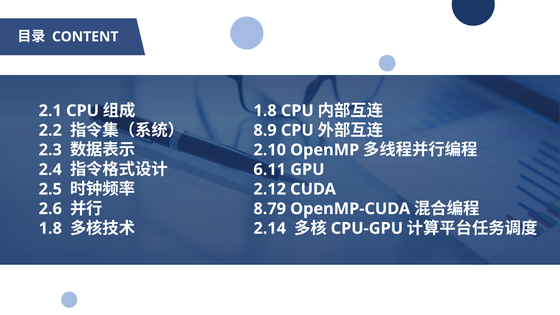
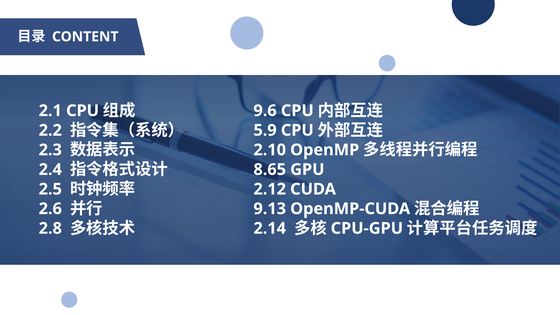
1.8: 1.8 -> 9.6 (265, 111)
8.9: 8.9 -> 5.9 (265, 130)
6.11: 6.11 -> 8.65 (270, 170)
8.79: 8.79 -> 9.13 (270, 209)
1.8: 1.8 -> 2.8 (50, 228)
